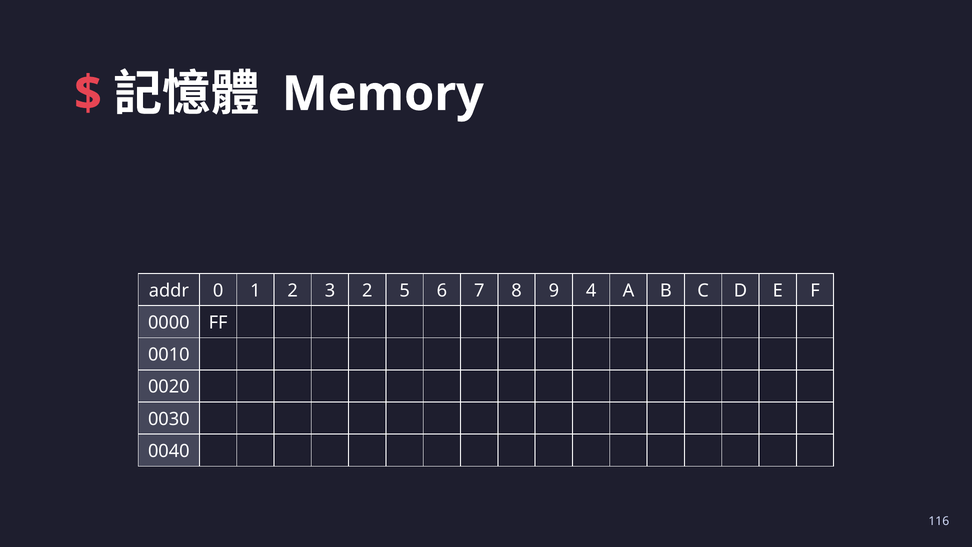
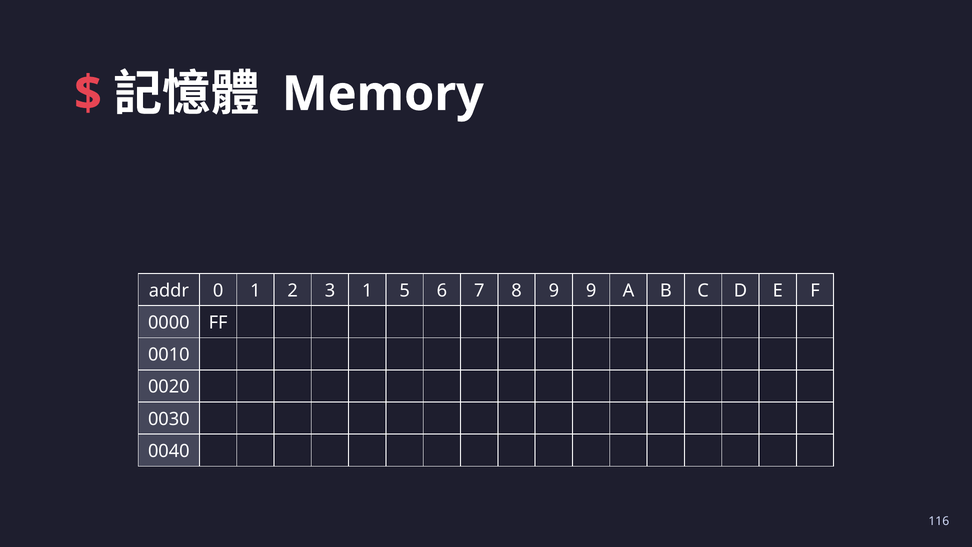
3 2: 2 -> 1 (367, 290)
9 4: 4 -> 9 (591, 290)
